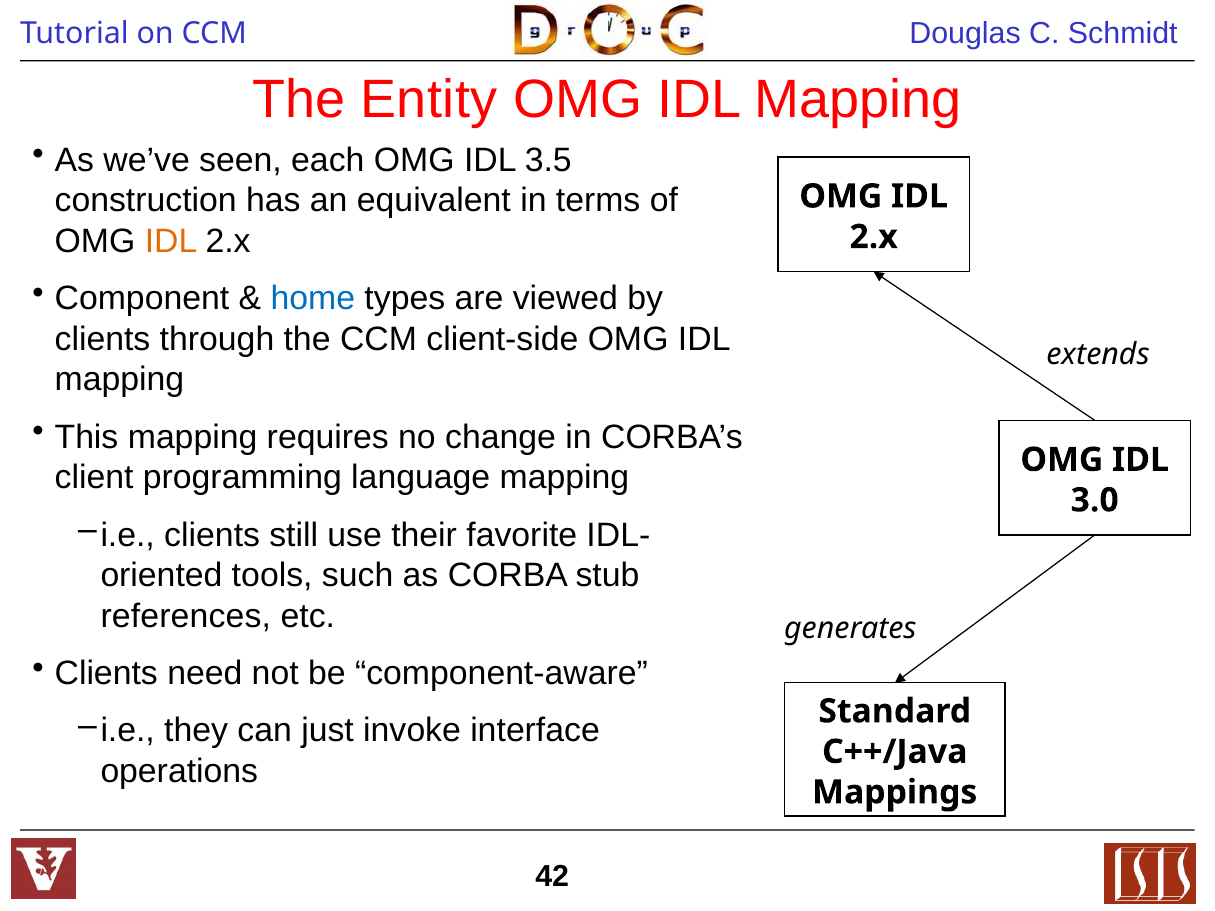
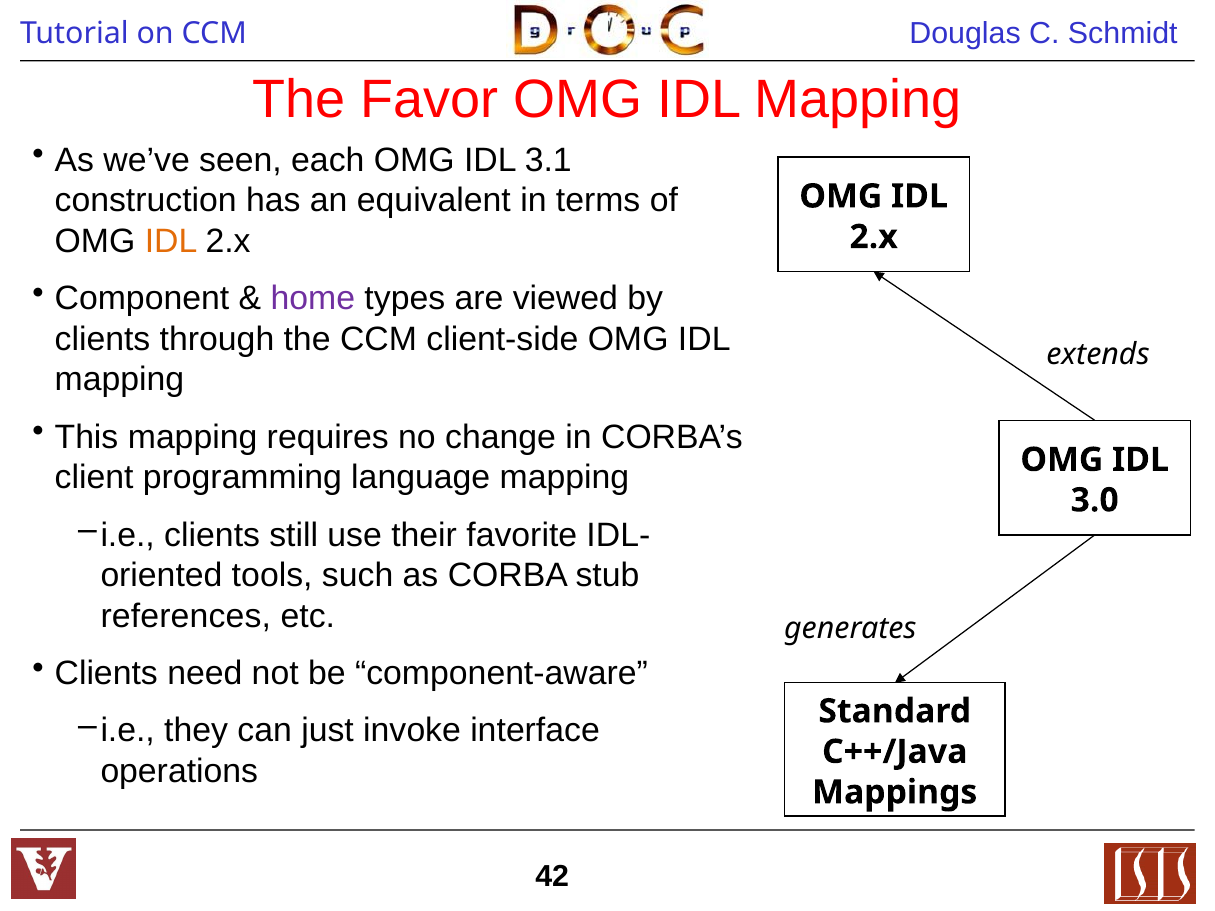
Entity: Entity -> Favor (429, 100)
3.5: 3.5 -> 3.1 (548, 160)
home colour: blue -> purple (313, 299)
